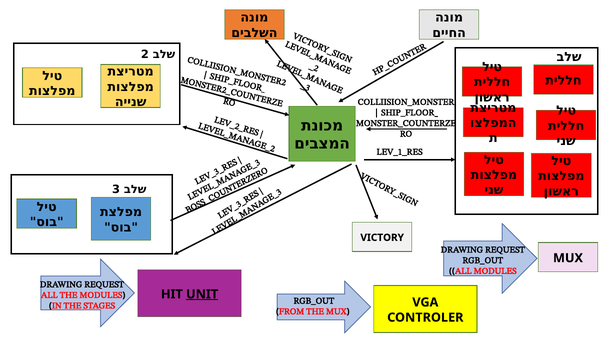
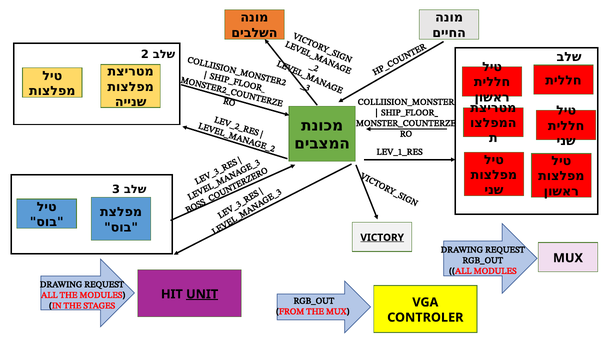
VICTORY underline: none -> present (382, 238)
